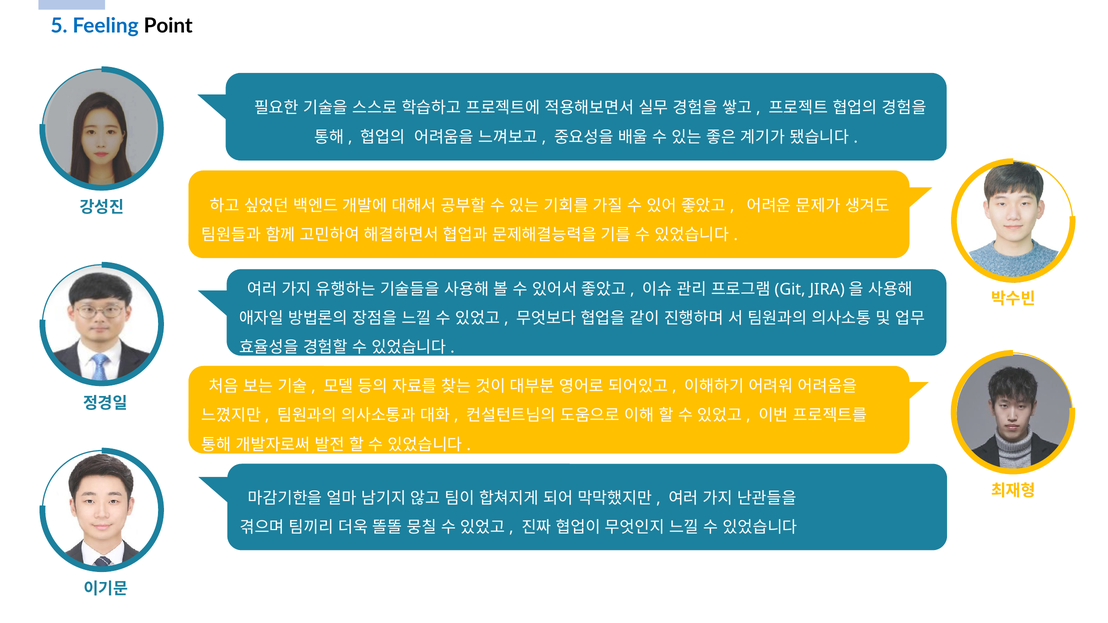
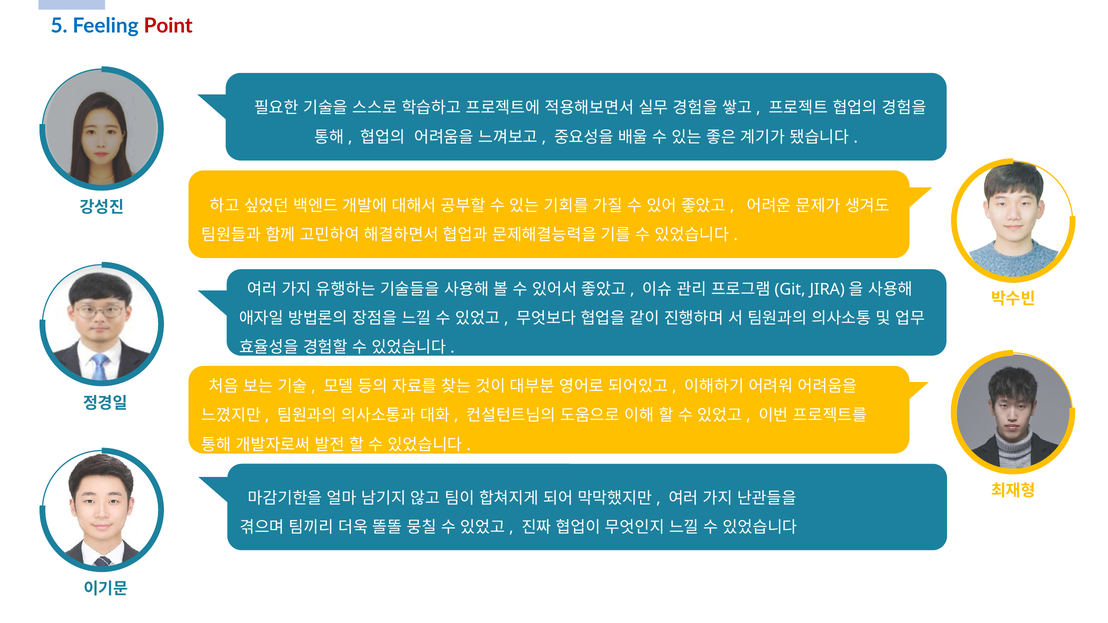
Point colour: black -> red (168, 26)
